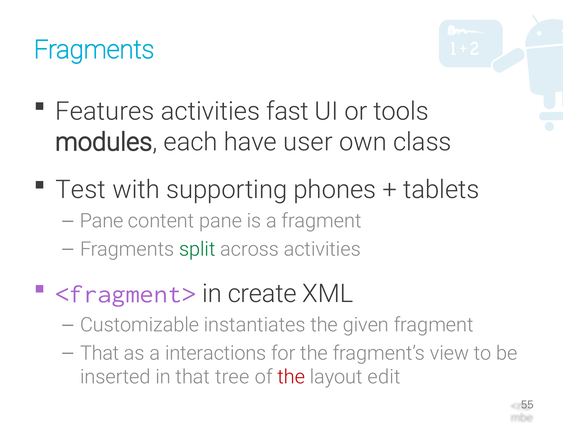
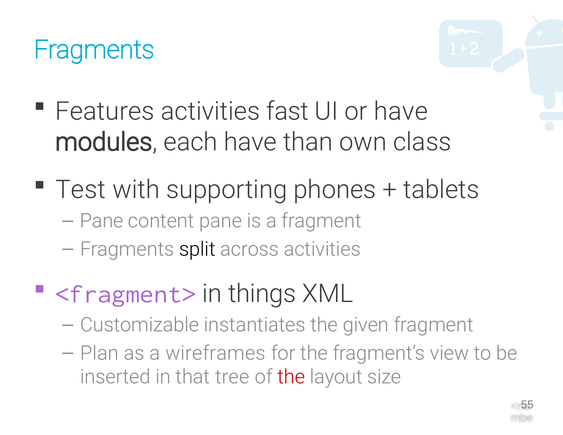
or tools: tools -> have (401, 111)
user: user -> than (308, 142)
split colour: green -> black (197, 249)
create: create -> things (262, 294)
That: That -> Plan (99, 353)
interactions: interactions -> wireframes (216, 353)
edit: edit -> size (384, 377)
